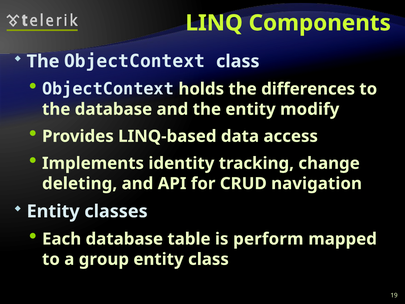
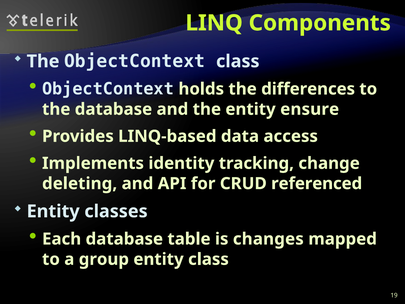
modify: modify -> ensure (310, 109)
navigation: navigation -> referenced (317, 183)
perform: perform -> changes (268, 239)
